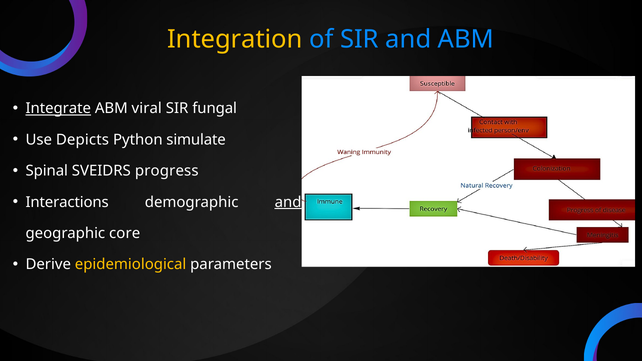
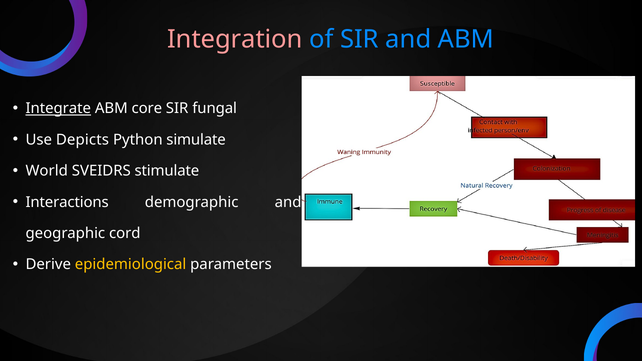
Integration colour: yellow -> pink (235, 39)
viral: viral -> core (147, 109)
Spinal: Spinal -> World (47, 171)
progress: progress -> stimulate (167, 171)
and underline: present -> none (288, 202)
core: core -> cord (125, 233)
